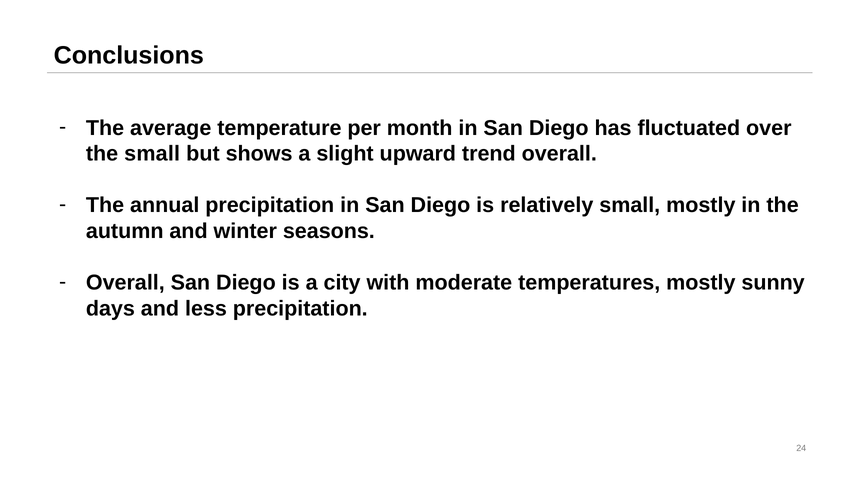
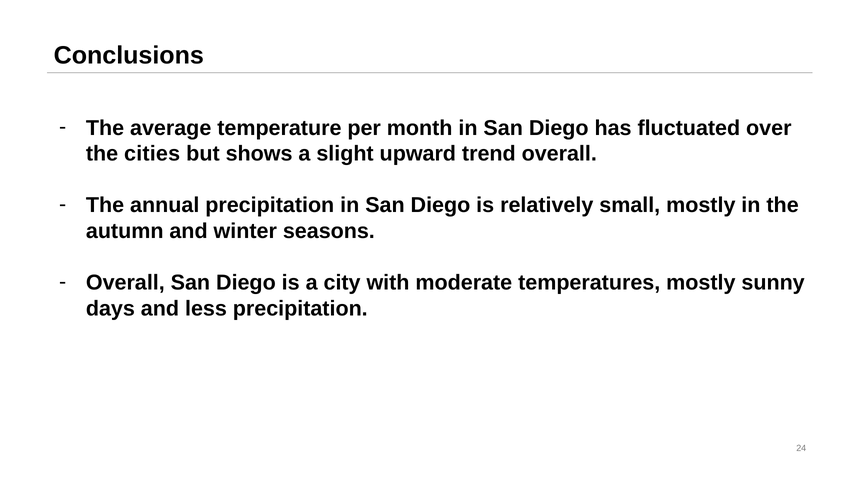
the small: small -> cities (152, 154)
